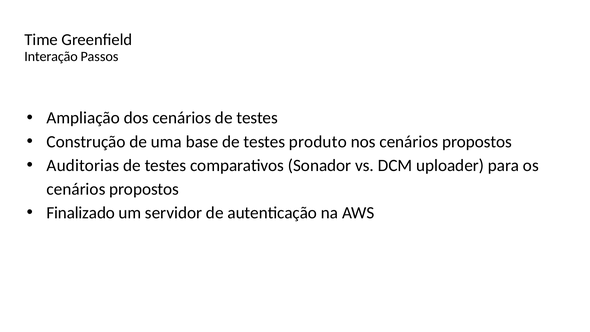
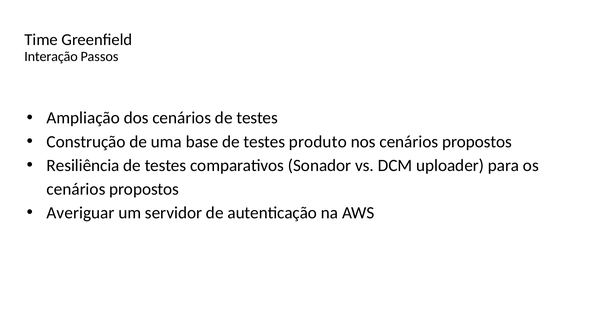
Auditorias: Auditorias -> Resiliência (83, 165)
Finalizado: Finalizado -> Averiguar (81, 213)
